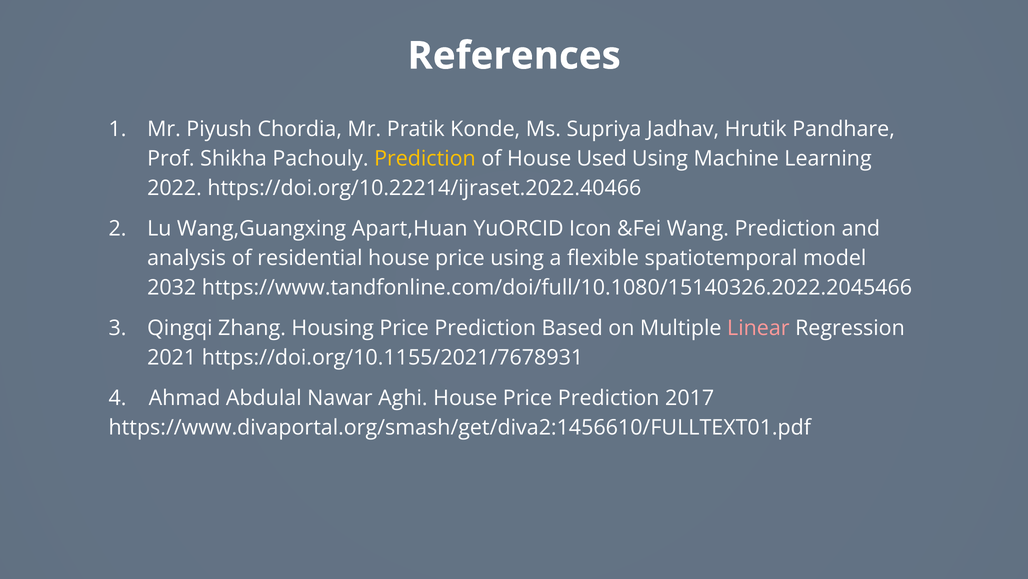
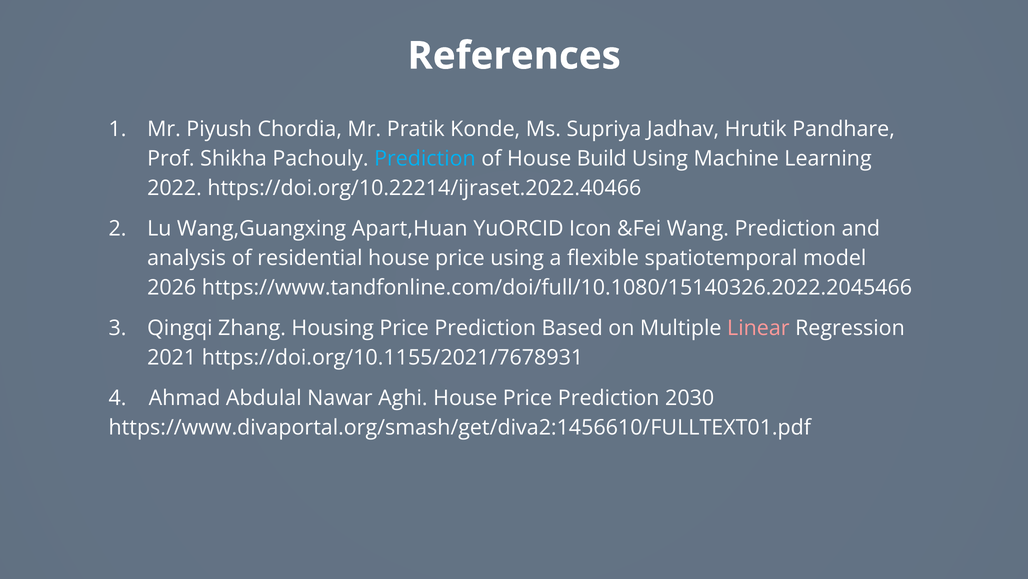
Prediction colour: yellow -> light blue (425, 158)
Used: Used -> Build (602, 158)
2032: 2032 -> 2026 (172, 287)
2017: 2017 -> 2030 (690, 398)
